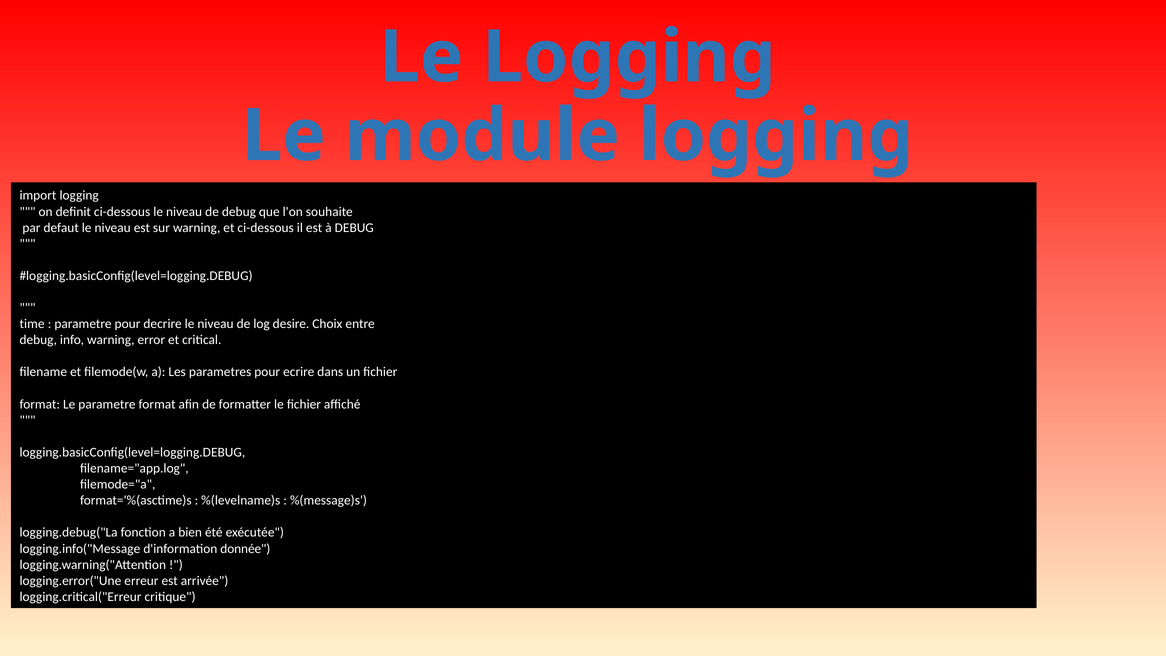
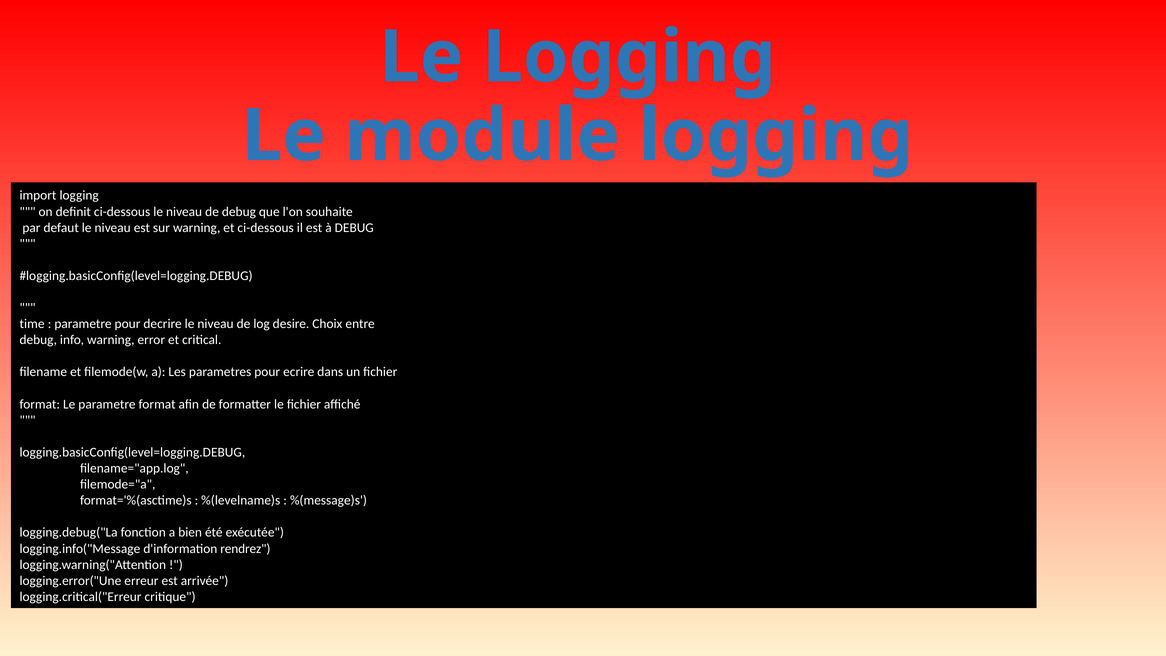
donnée: donnée -> rendrez (245, 548)
